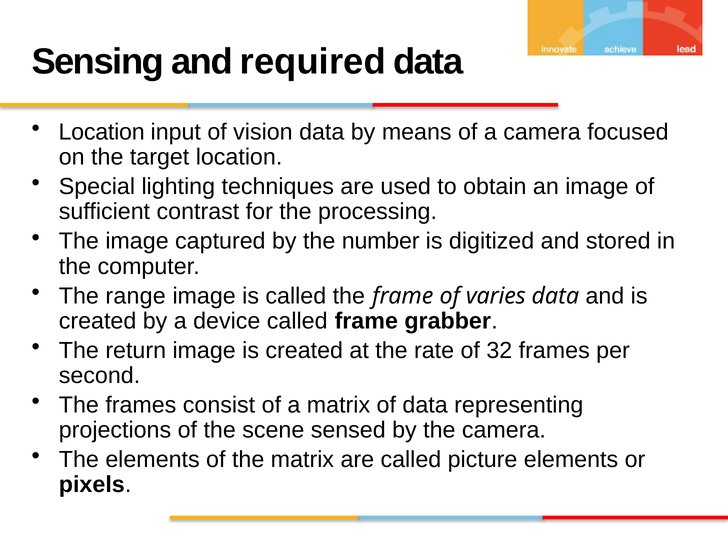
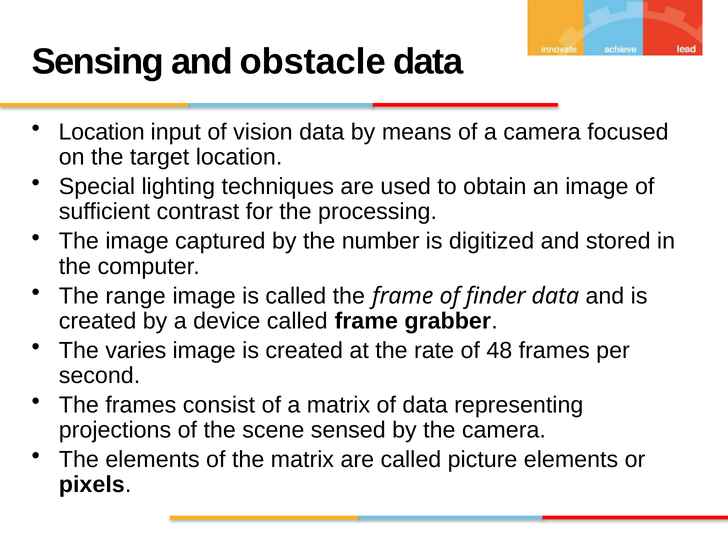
required: required -> obstacle (313, 62)
varies: varies -> finder (496, 296)
return: return -> varies (136, 350)
32: 32 -> 48 (499, 350)
